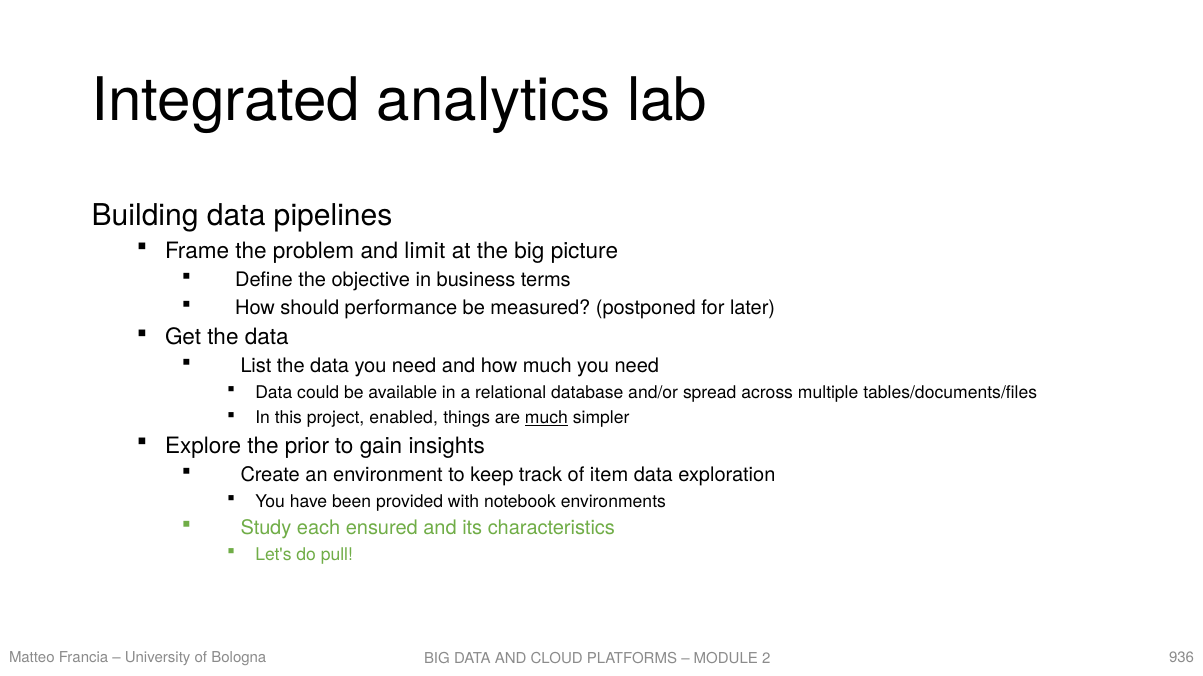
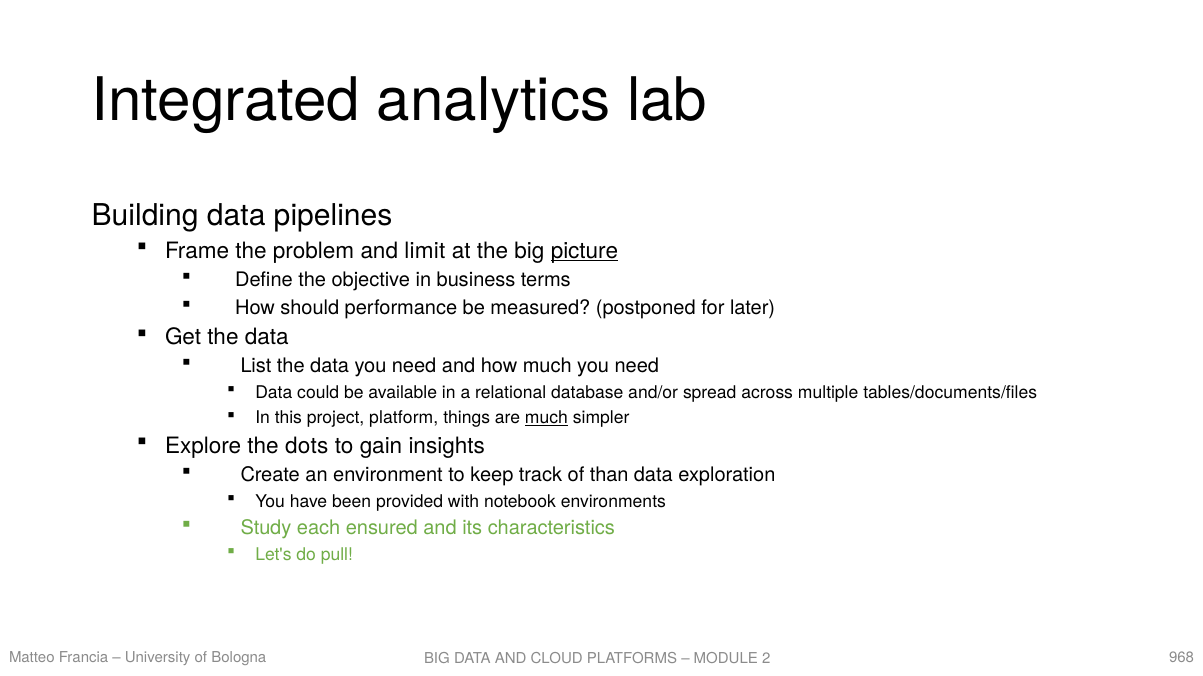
picture underline: none -> present (584, 251)
enabled: enabled -> platform (404, 418)
prior: prior -> dots (307, 446)
item: item -> than (609, 475)
936: 936 -> 968 (1182, 658)
